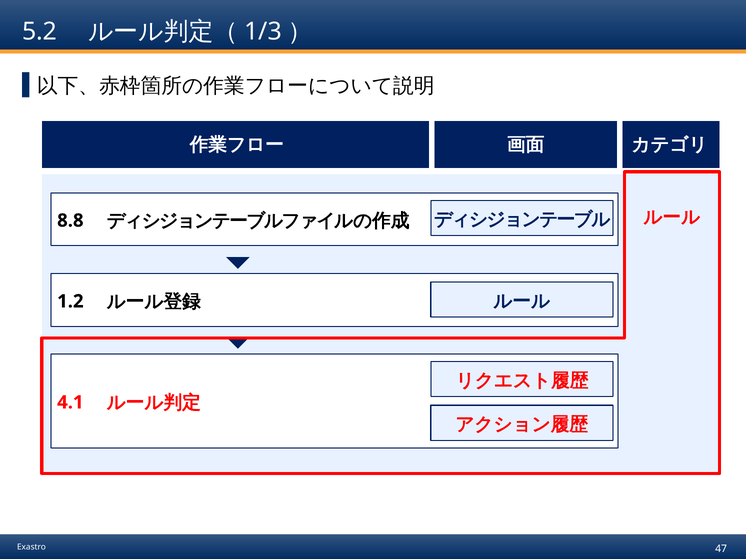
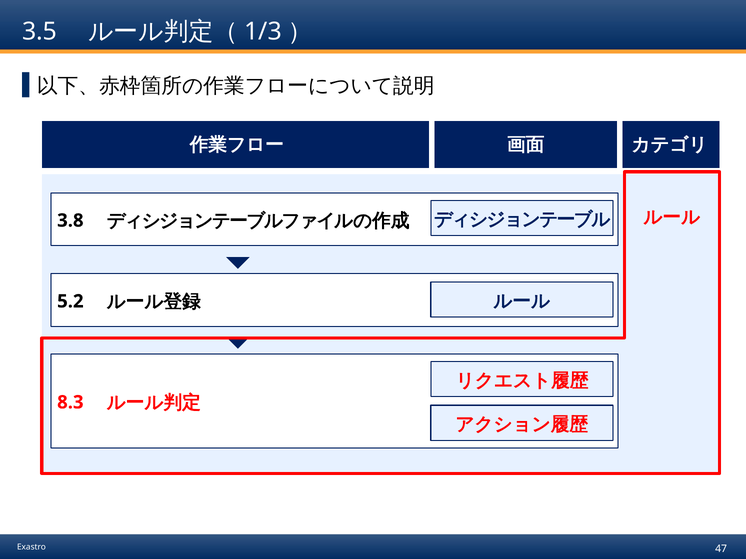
5.2: 5.2 -> 3.5 (40, 32)
8.8: 8.8 -> 3.8 (70, 221)
1.2: 1.2 -> 5.2 (70, 302)
4.1: 4.1 -> 8.3 (70, 403)
